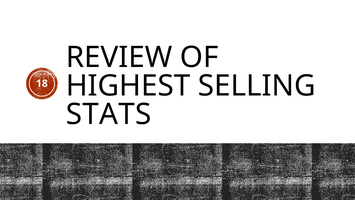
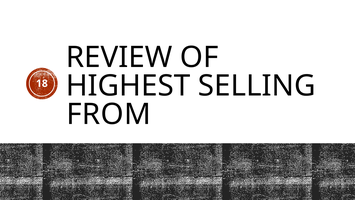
STATS: STATS -> FROM (109, 114)
